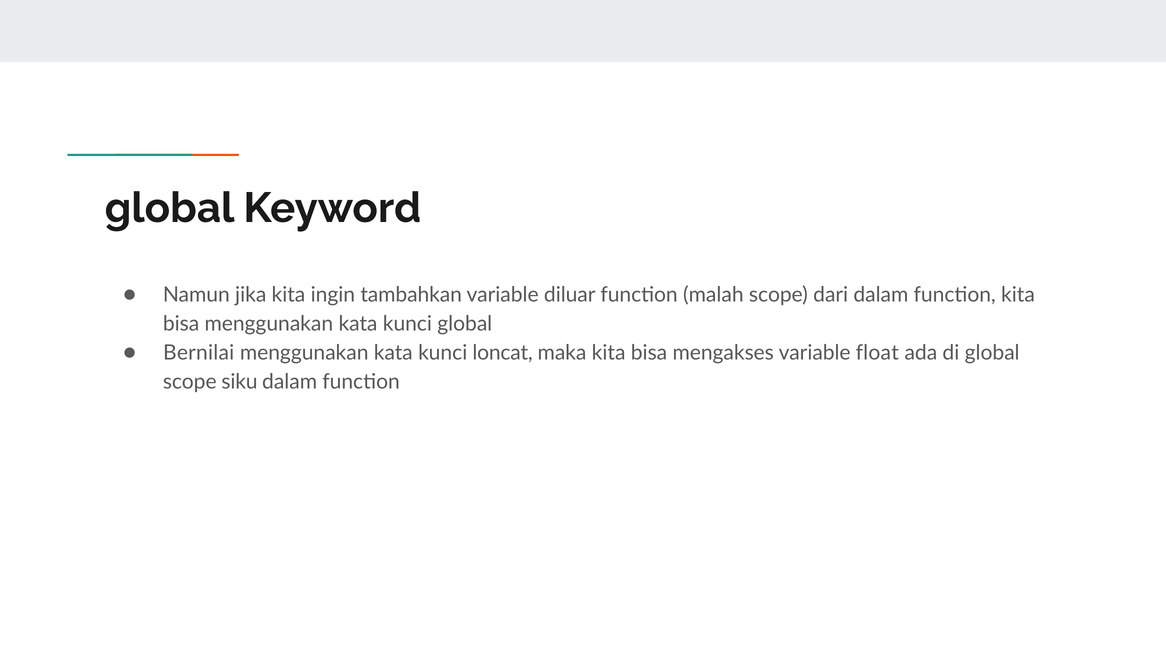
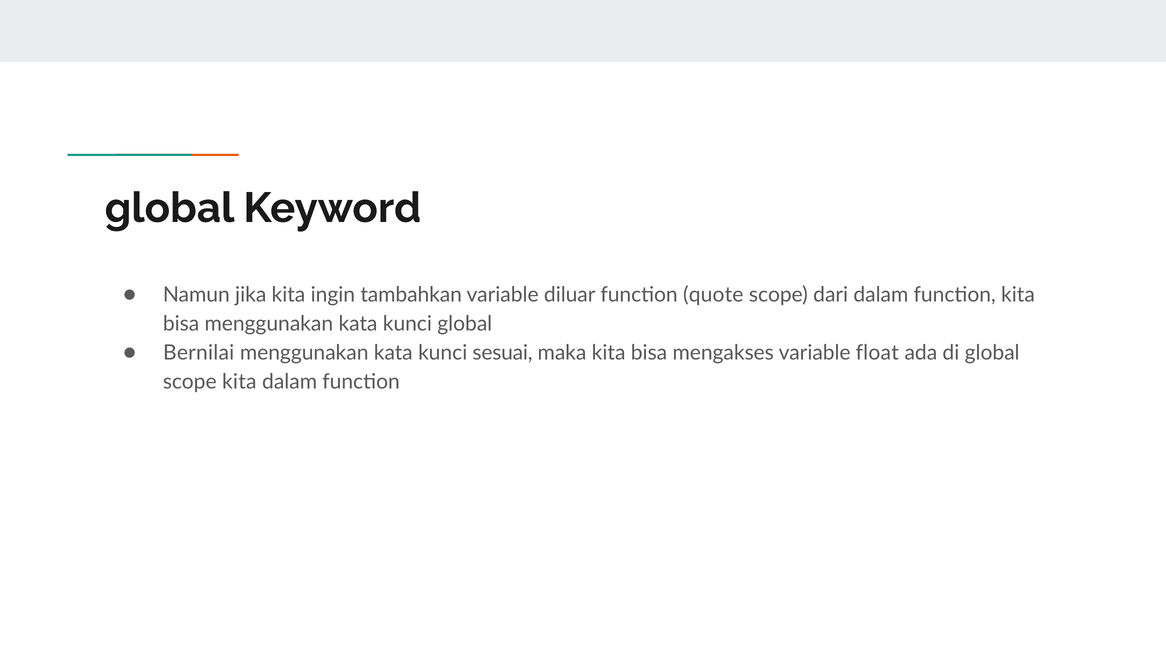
malah: malah -> quote (713, 295)
loncat: loncat -> sesuai (503, 353)
scope siku: siku -> kita (239, 382)
